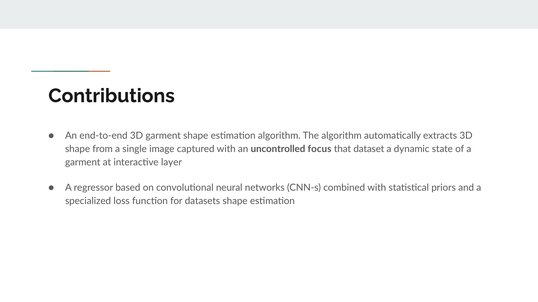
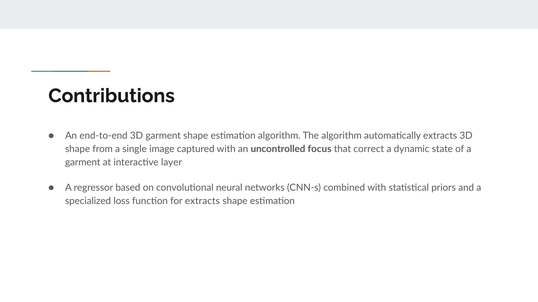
dataset: dataset -> correct (369, 149)
for datasets: datasets -> extracts (202, 202)
